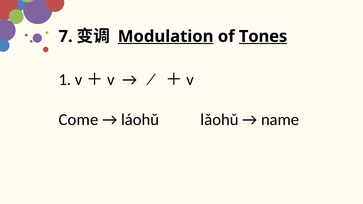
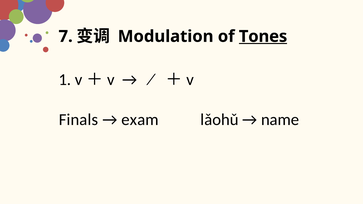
Modulation underline: present -> none (166, 36)
Come: Come -> Finals (78, 120)
láohǔ: láohǔ -> exam (140, 120)
